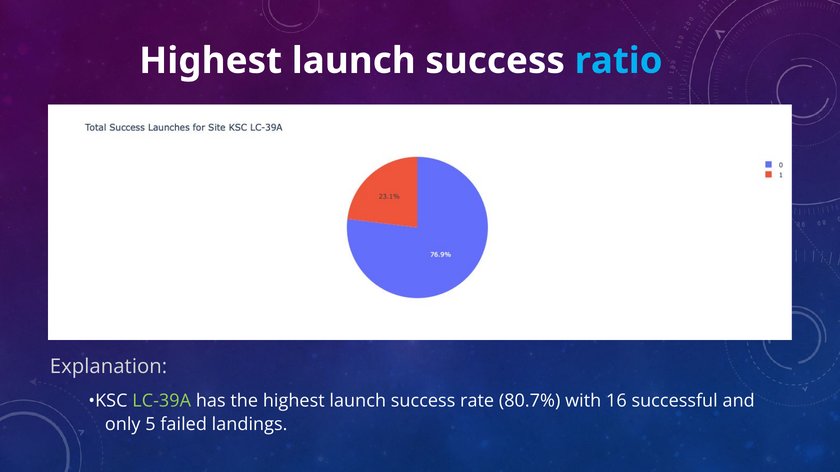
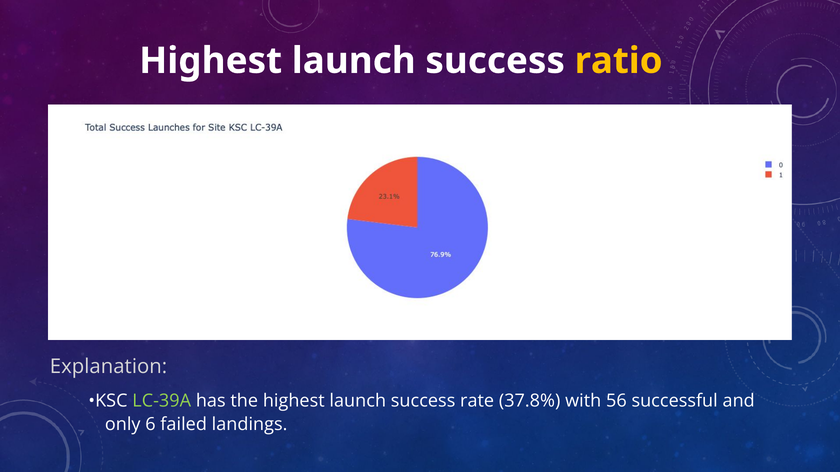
ratio colour: light blue -> yellow (619, 61)
80.7%: 80.7% -> 37.8% (530, 401)
16: 16 -> 56 (616, 401)
5: 5 -> 6 (150, 425)
